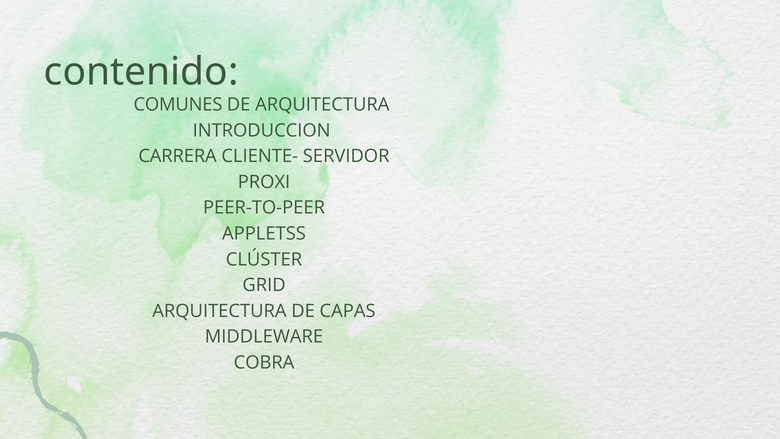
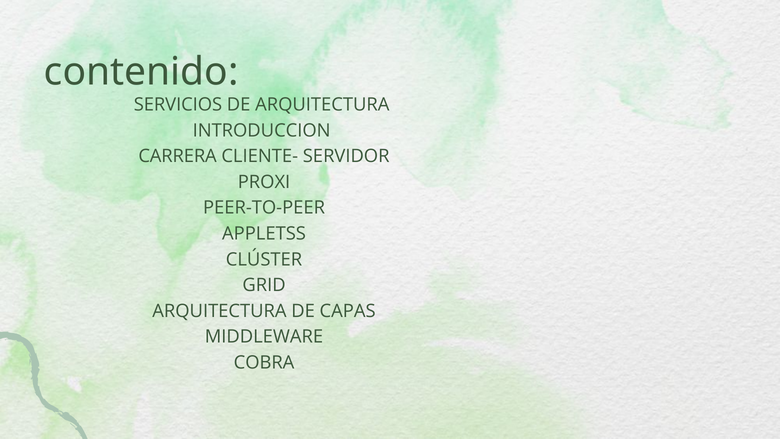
COMUNES: COMUNES -> SERVICIOS (178, 105)
